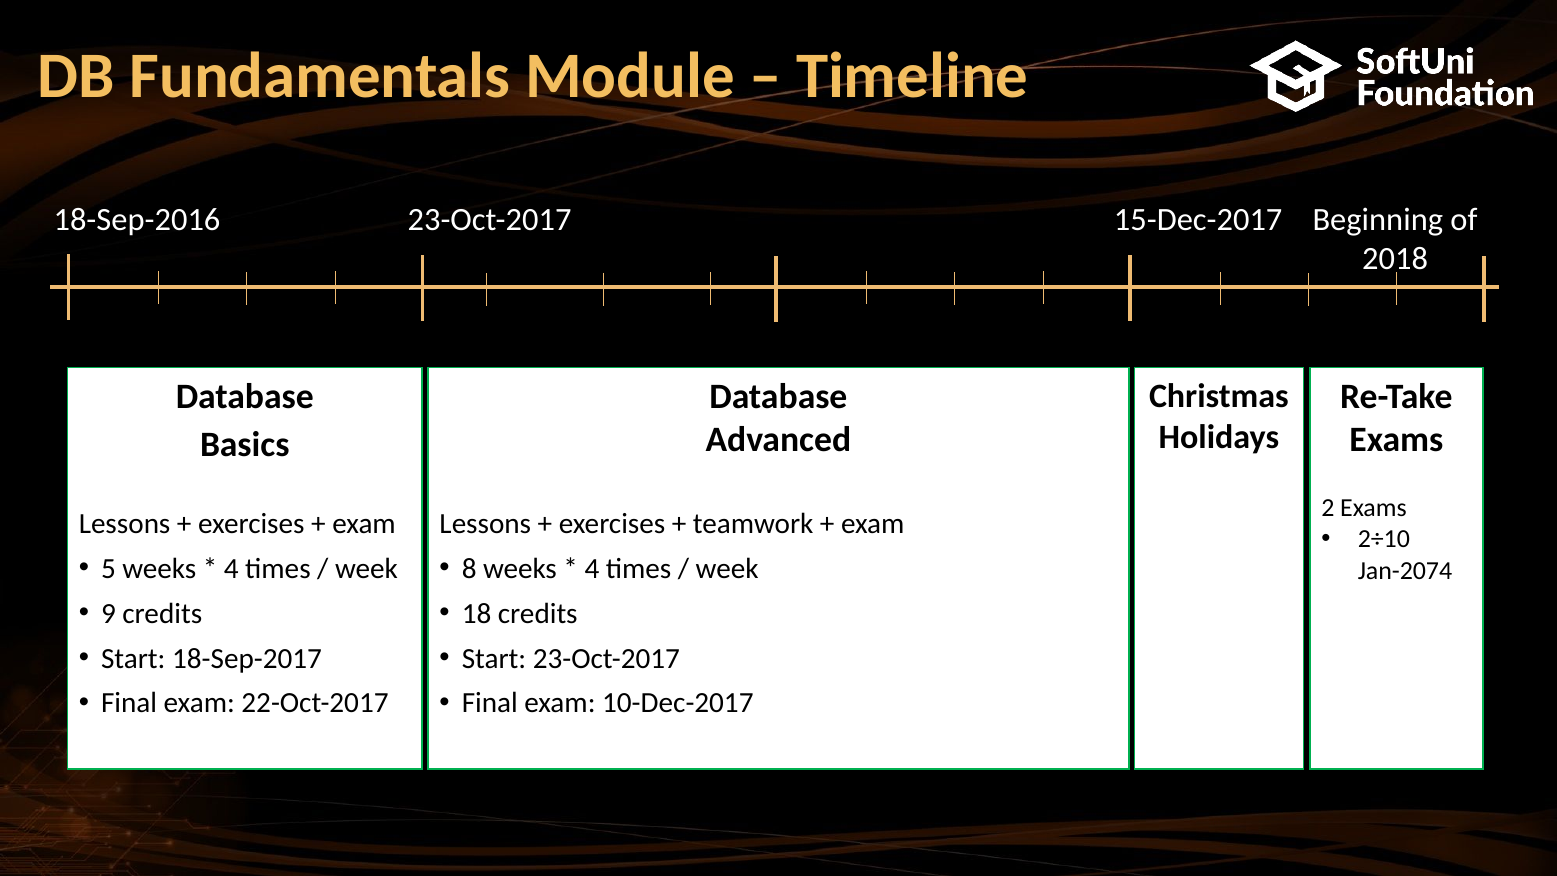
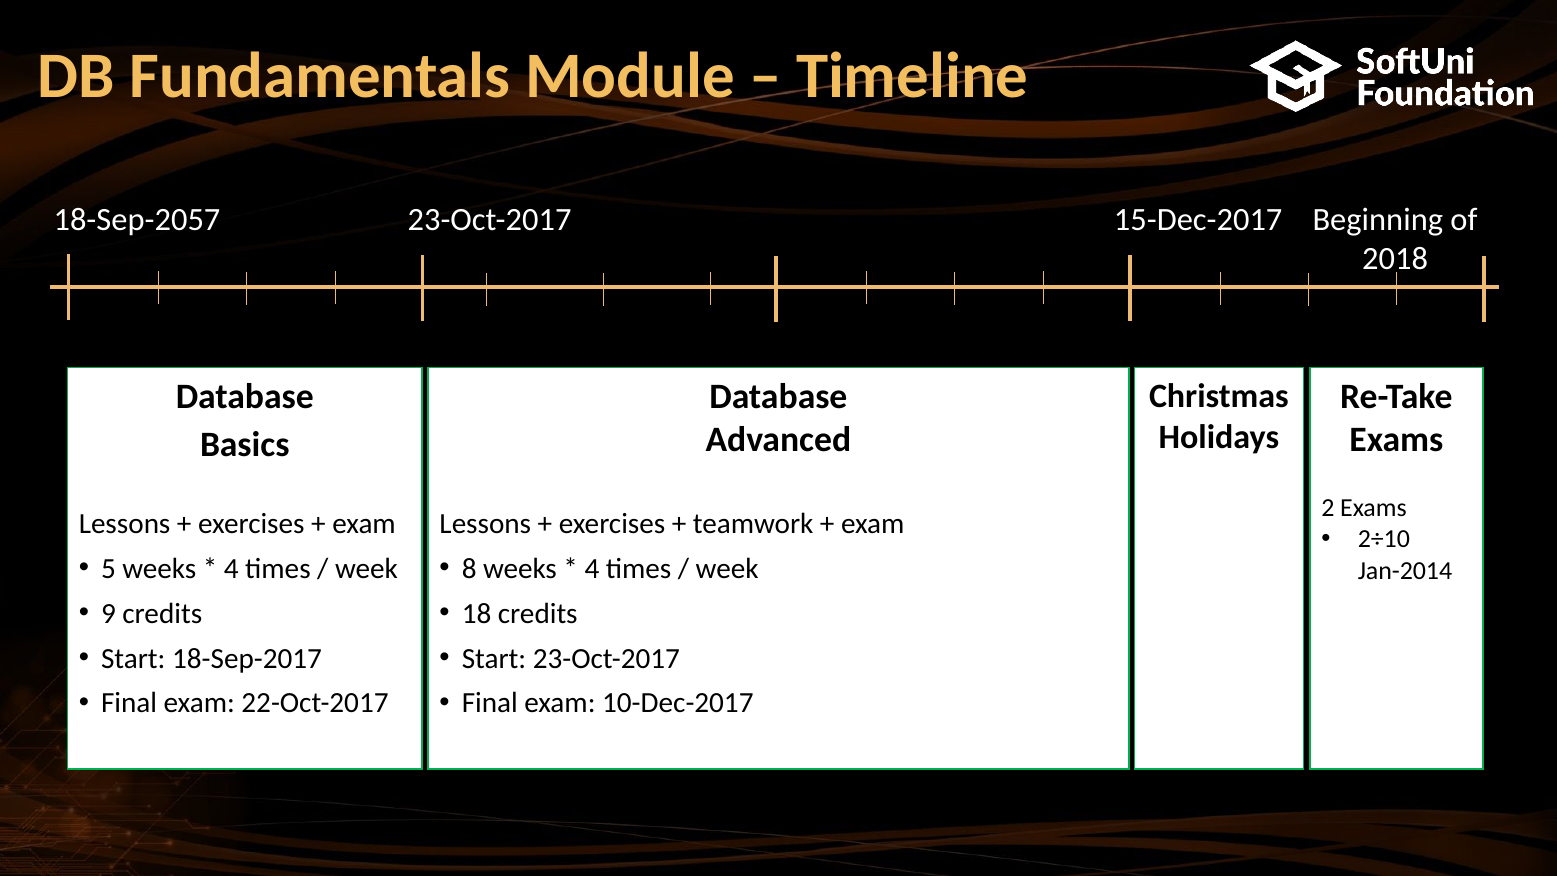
18-Sep-2016: 18-Sep-2016 -> 18-Sep-2057 (137, 220)
Jan-2074: Jan-2074 -> Jan-2014 (1405, 571)
